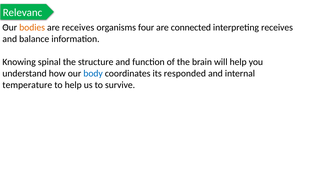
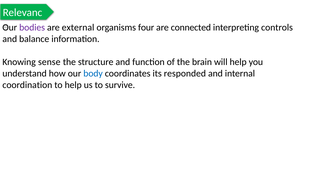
bodies colour: orange -> purple (32, 27)
are receives: receives -> external (78, 27)
interpreting receives: receives -> controls (277, 27)
spinal: spinal -> sense (49, 62)
temperature: temperature -> coordination (27, 85)
